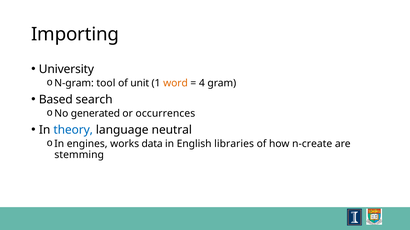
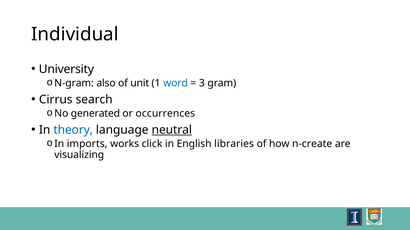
Importing: Importing -> Individual (75, 34)
tool: tool -> also (106, 83)
word colour: orange -> blue (176, 83)
4: 4 -> 3 (202, 83)
Based: Based -> Cirrus (56, 100)
neutral underline: none -> present (172, 130)
engines: engines -> imports (87, 144)
data: data -> click (152, 144)
stemming: stemming -> visualizing (79, 155)
